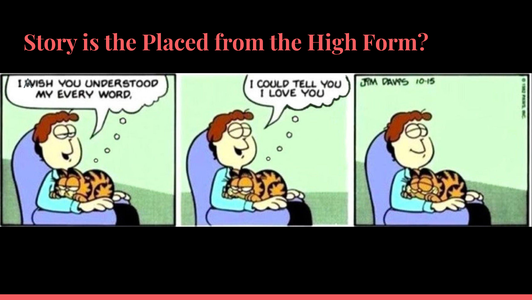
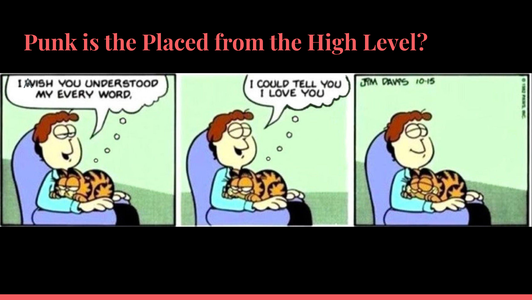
Story: Story -> Punk (50, 43)
Form: Form -> Level (395, 43)
